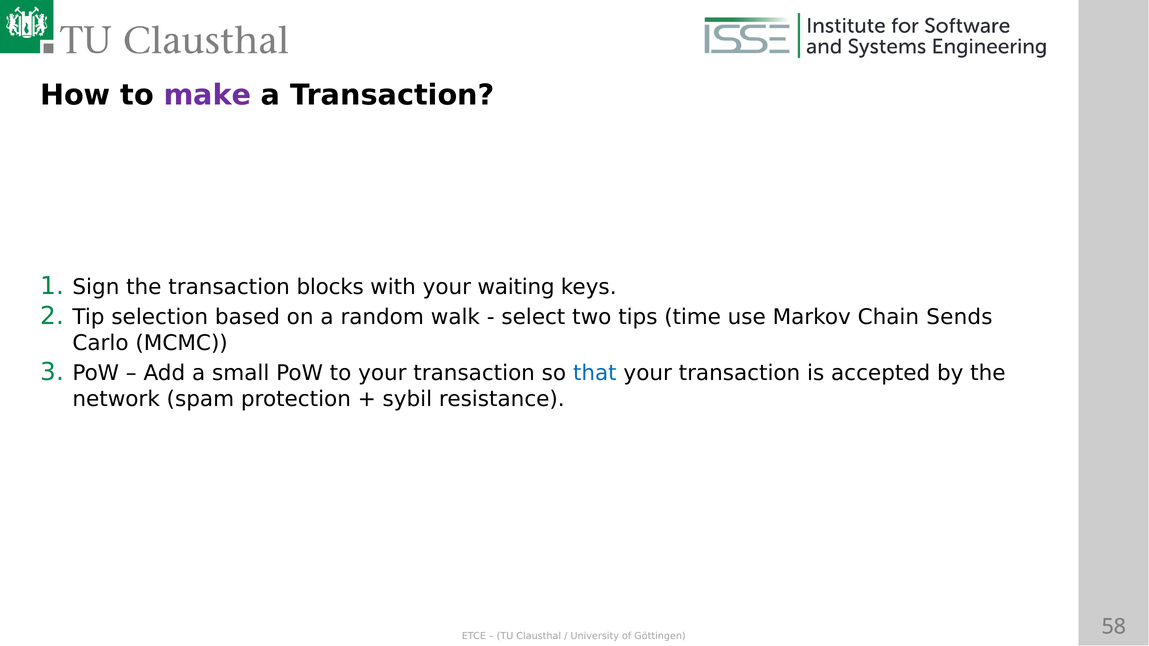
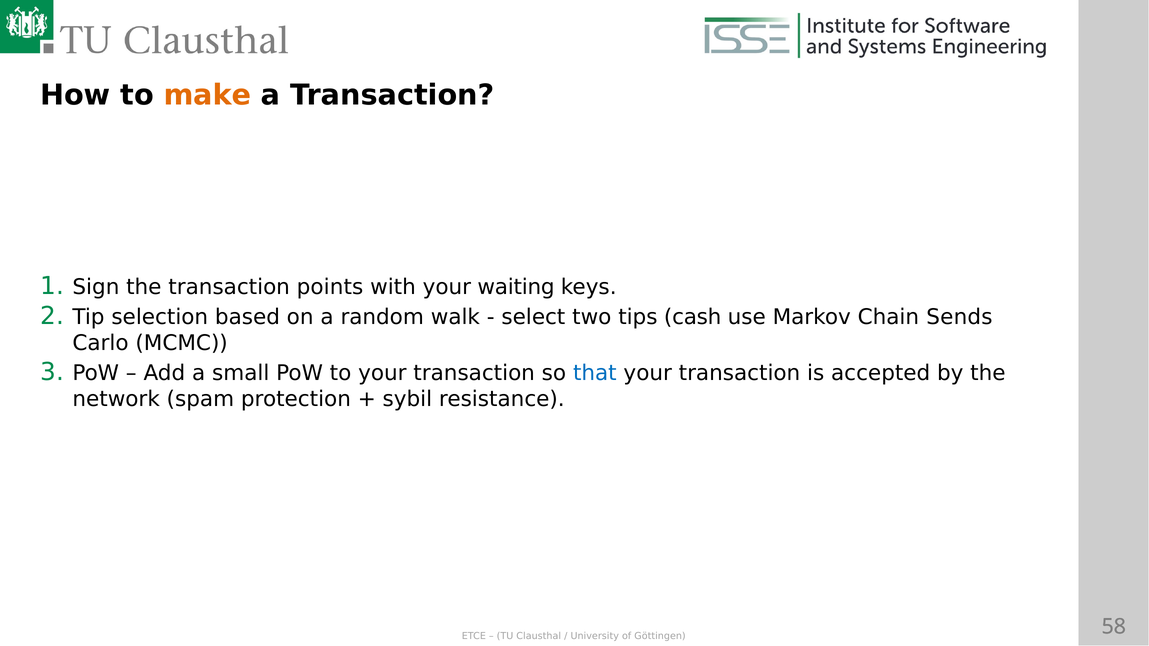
make colour: purple -> orange (207, 96)
blocks: blocks -> points (330, 287)
time: time -> cash (693, 317)
